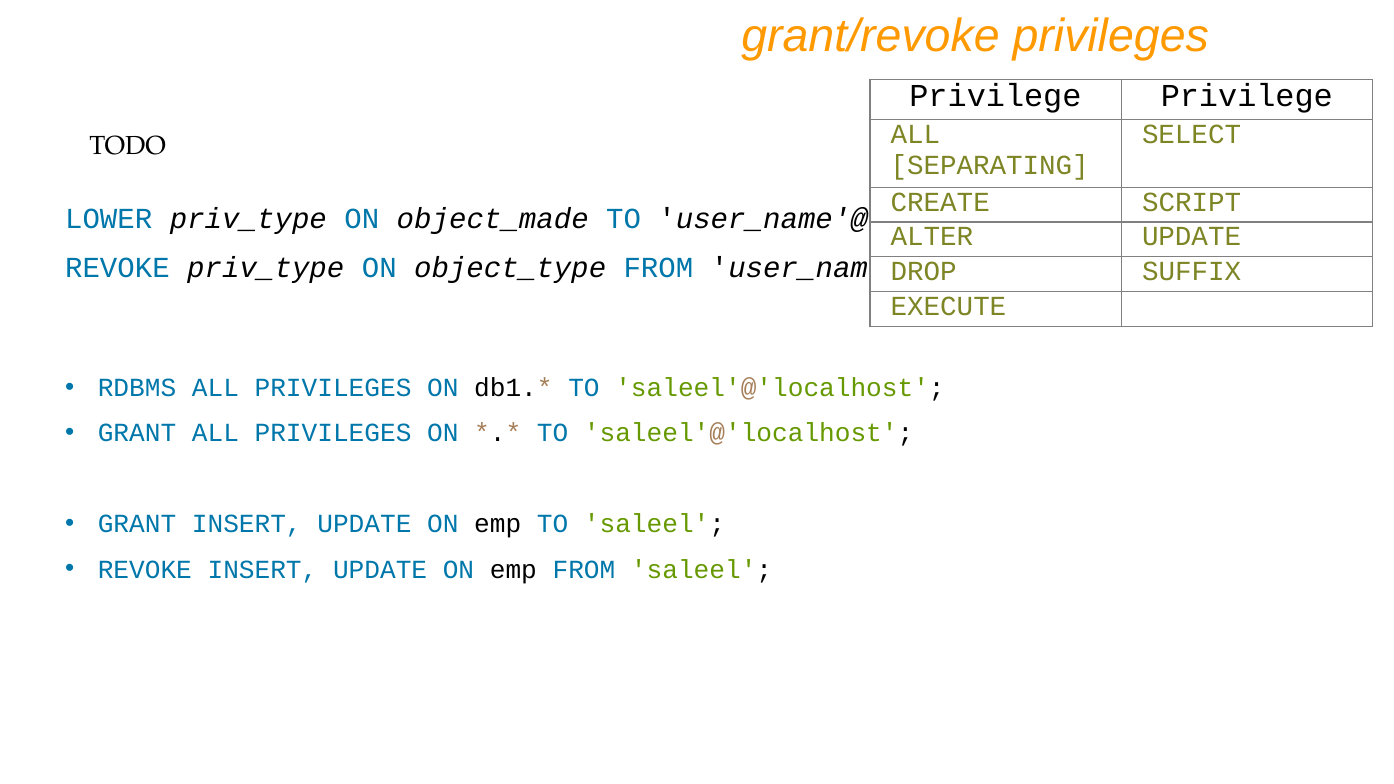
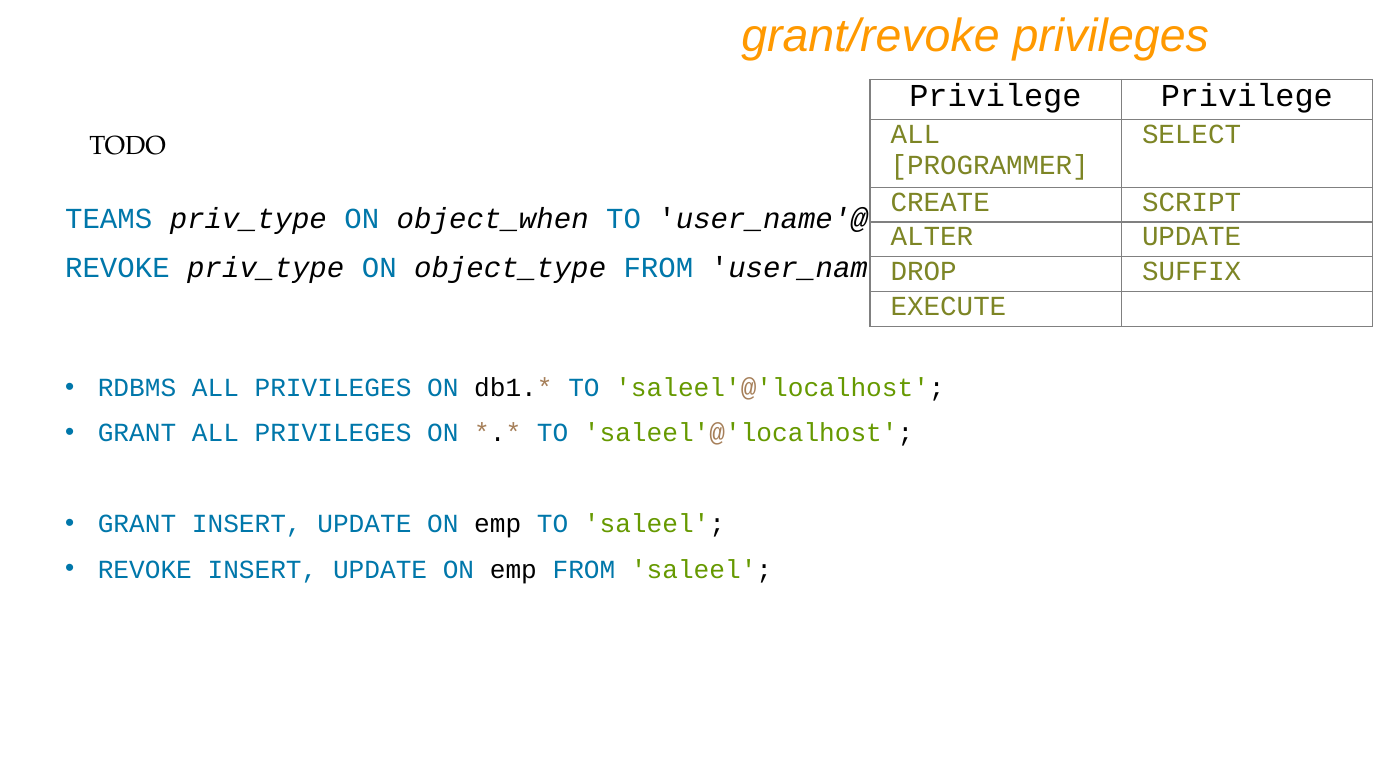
SEPARATING: SEPARATING -> PROGRAMMER (990, 165)
LOWER: LOWER -> TEAMS (109, 219)
object_made: object_made -> object_when (493, 219)
